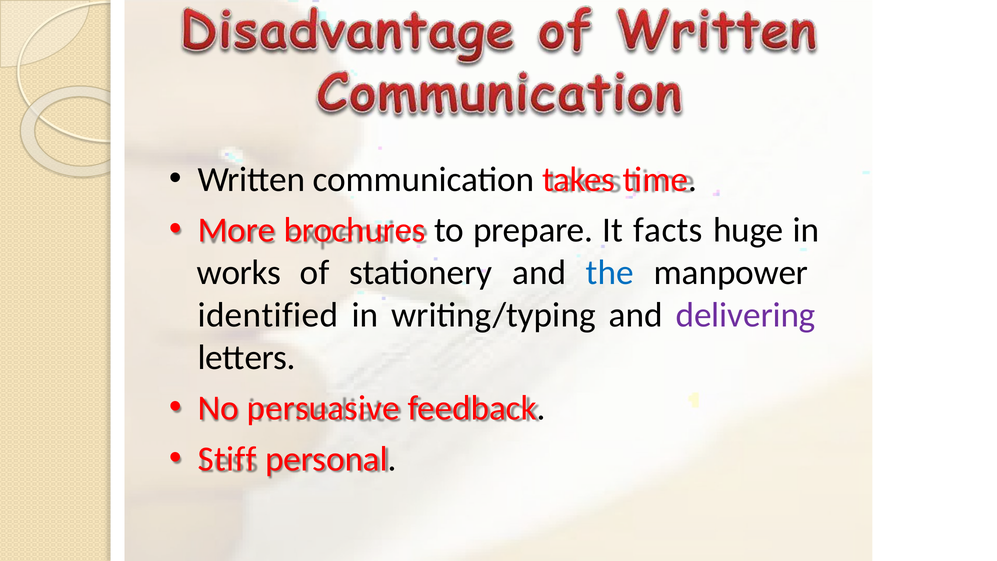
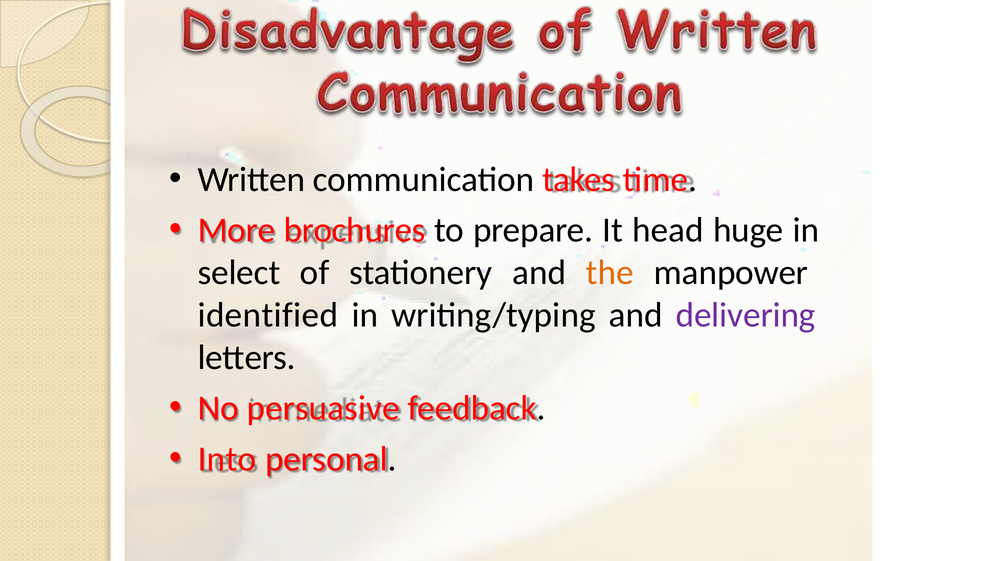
facts: facts -> head (668, 230)
works: works -> select (239, 273)
the colour: blue -> orange (610, 273)
Stiff: Stiff -> Into (227, 459)
